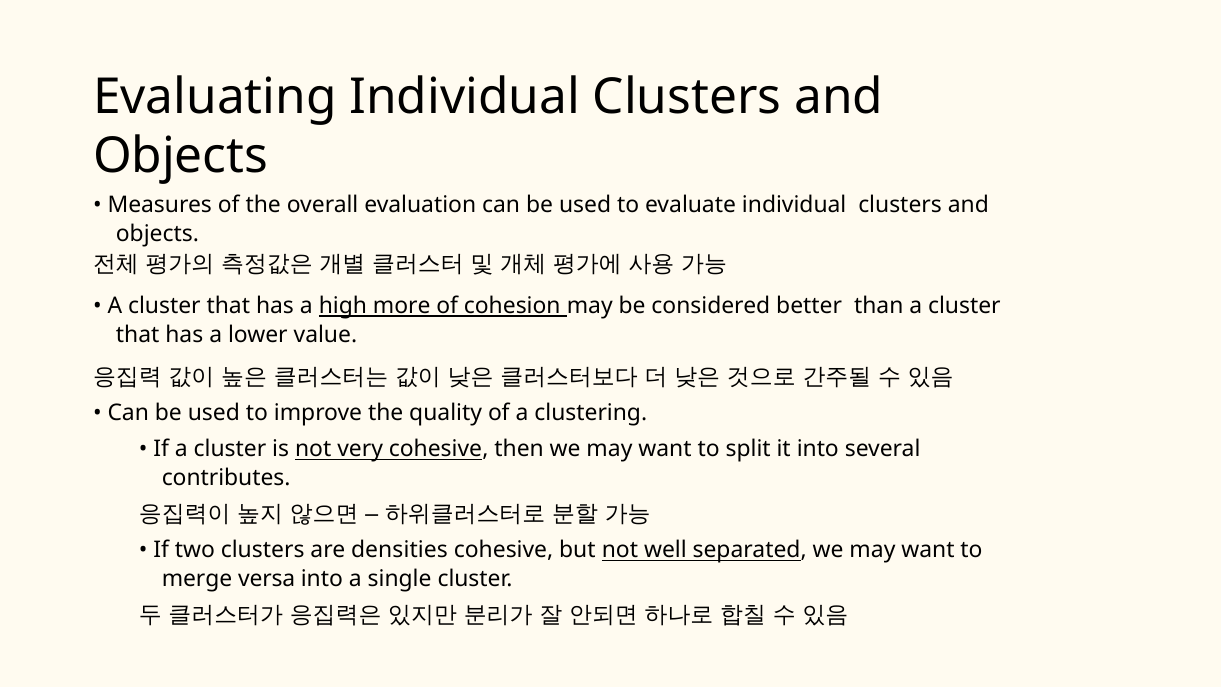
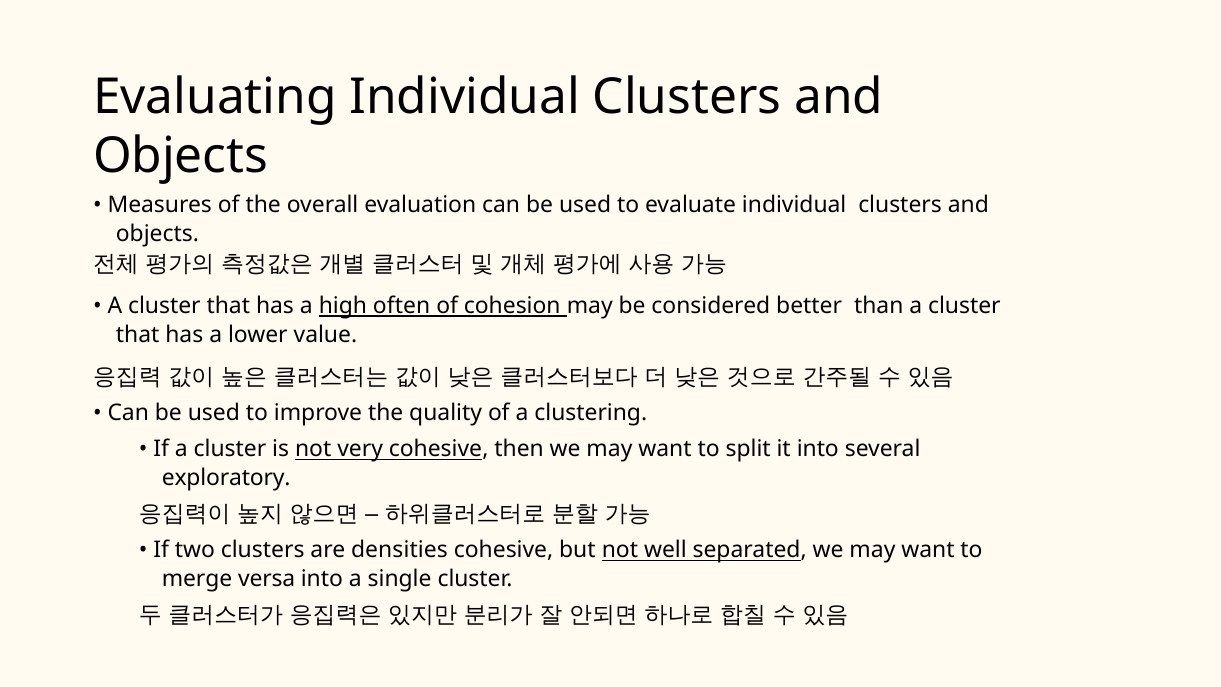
more: more -> often (402, 306)
contributes: contributes -> exploratory (226, 478)
